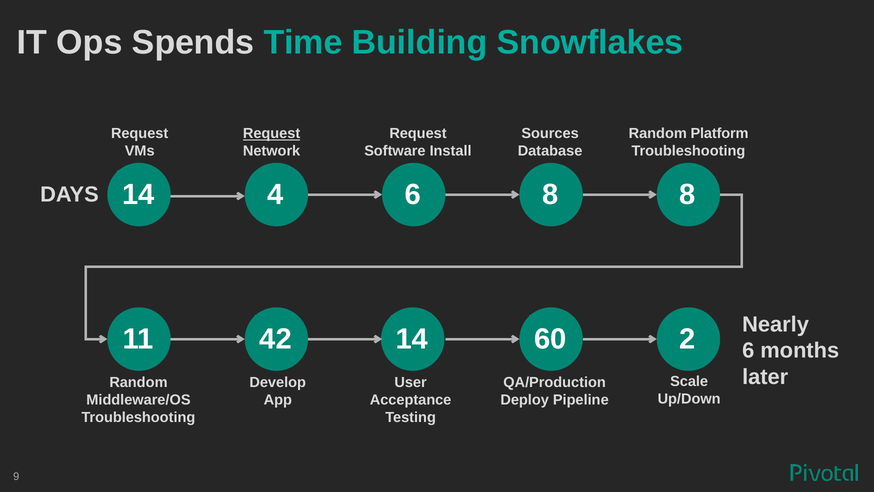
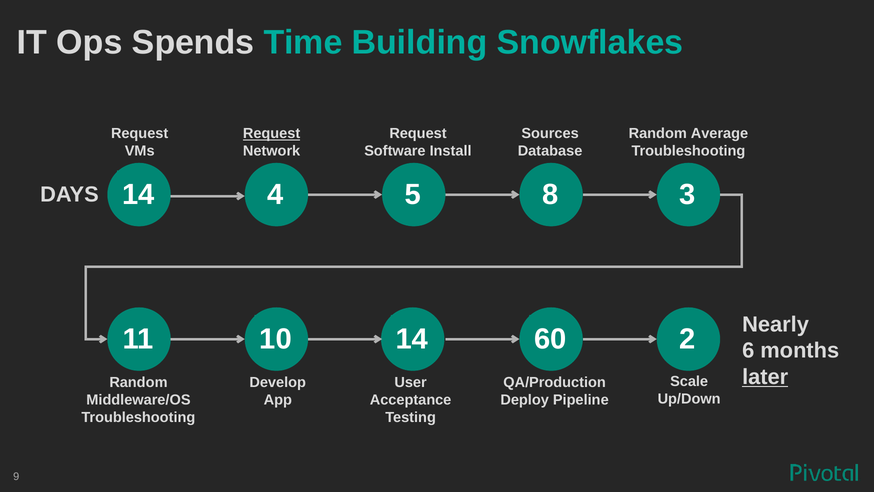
Platform: Platform -> Average (719, 133)
4 6: 6 -> 5 (413, 195)
8 8: 8 -> 3 (688, 195)
42: 42 -> 10 (276, 339)
later underline: none -> present (765, 377)
